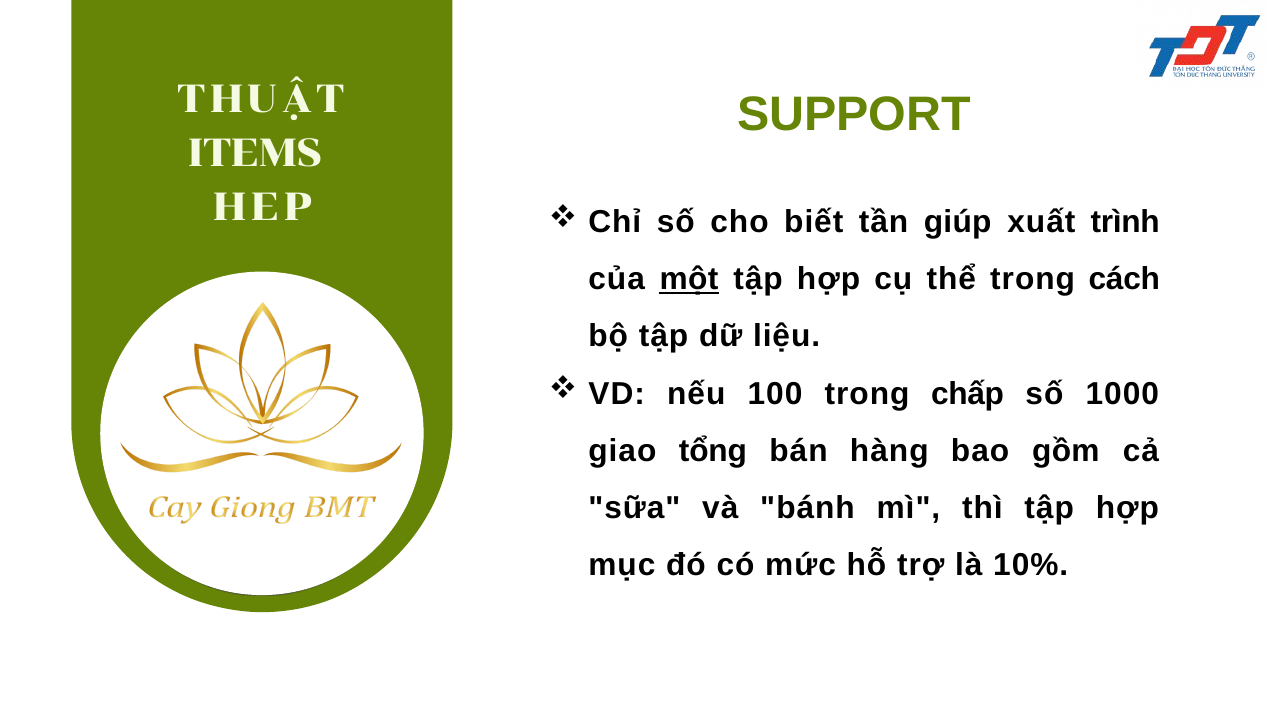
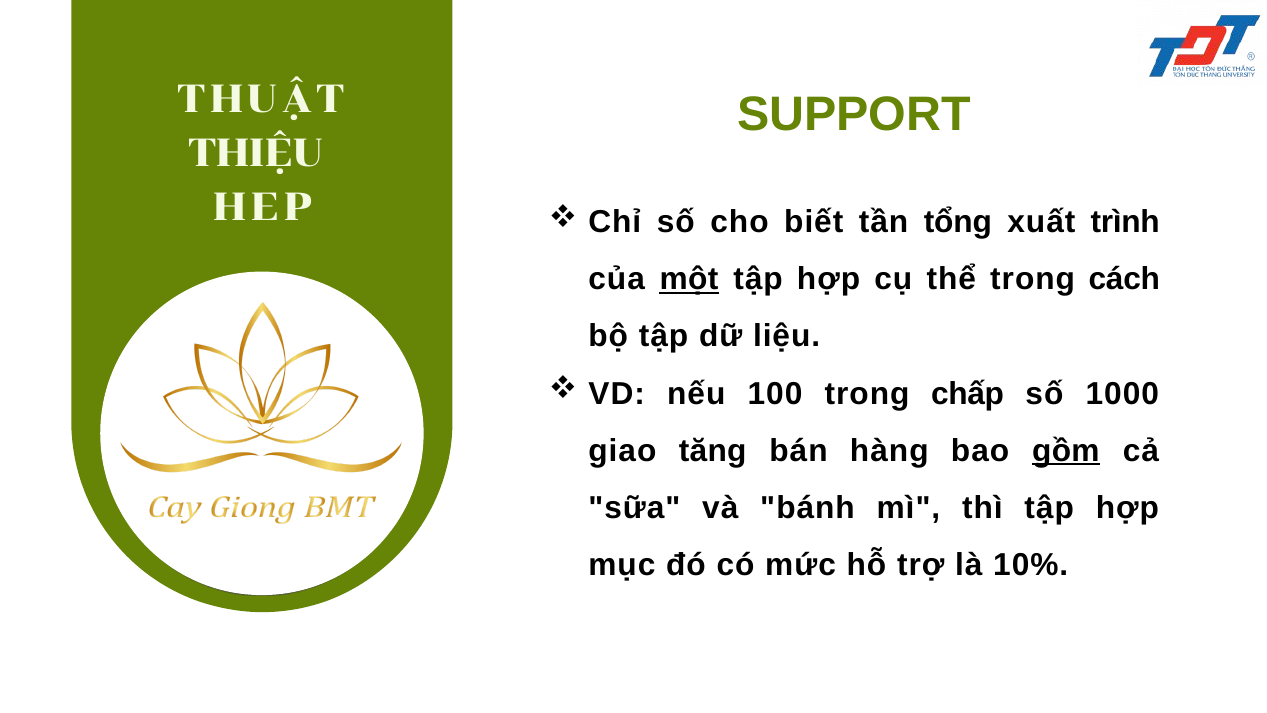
ITEMS: ITEMS -> THIỆU (256, 153)
giúp: giúp -> tổng (958, 222)
tổng: tổng -> tăng (713, 450)
gồm underline: none -> present (1066, 450)
